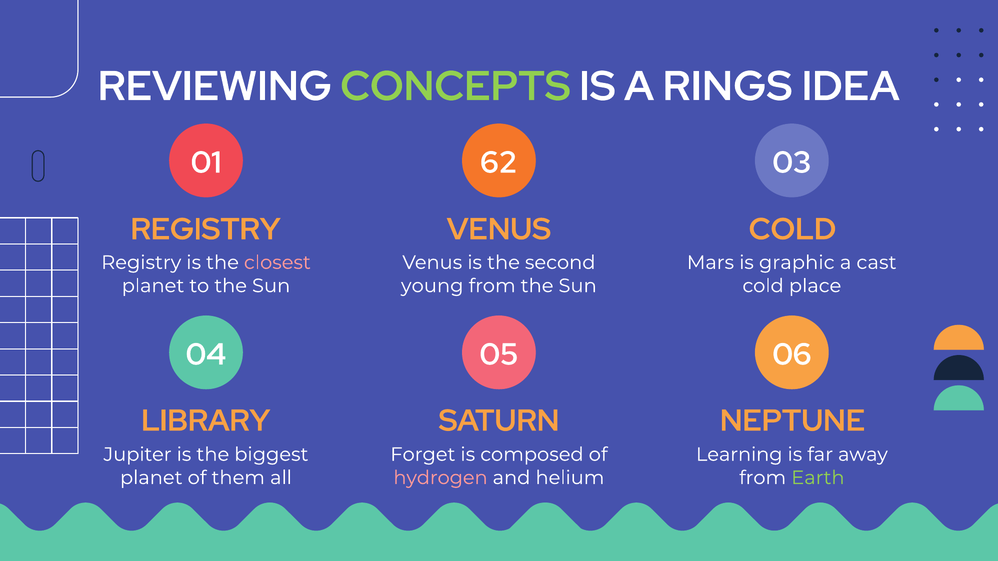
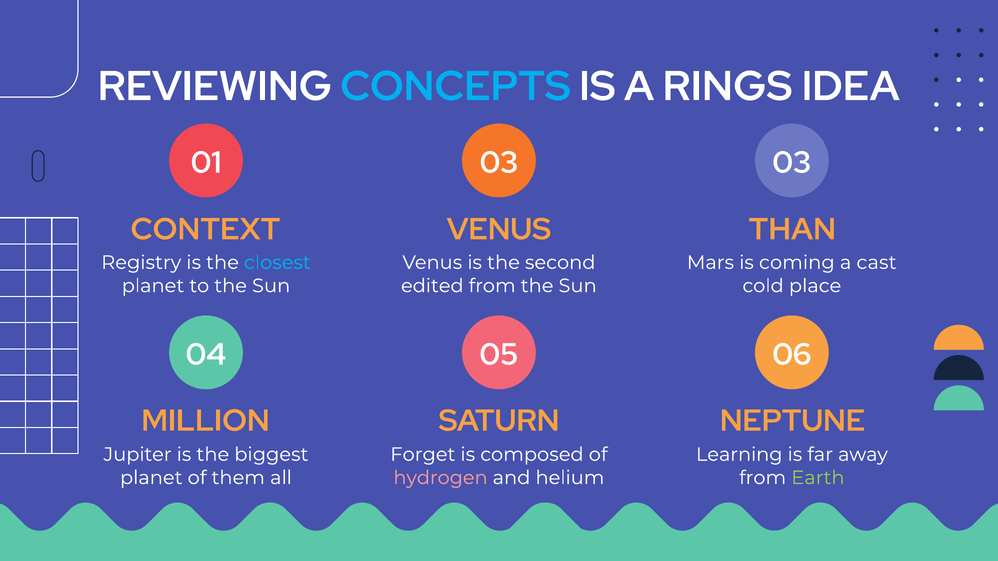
CONCEPTS colour: light green -> light blue (455, 86)
01 62: 62 -> 03 (499, 163)
REGISTRY: REGISTRY -> CONTEXT (205, 229)
VENUS COLD: COLD -> THAN (792, 229)
closest colour: pink -> light blue (277, 263)
graphic: graphic -> coming (797, 263)
young: young -> edited (432, 286)
LIBRARY: LIBRARY -> MILLION (205, 421)
